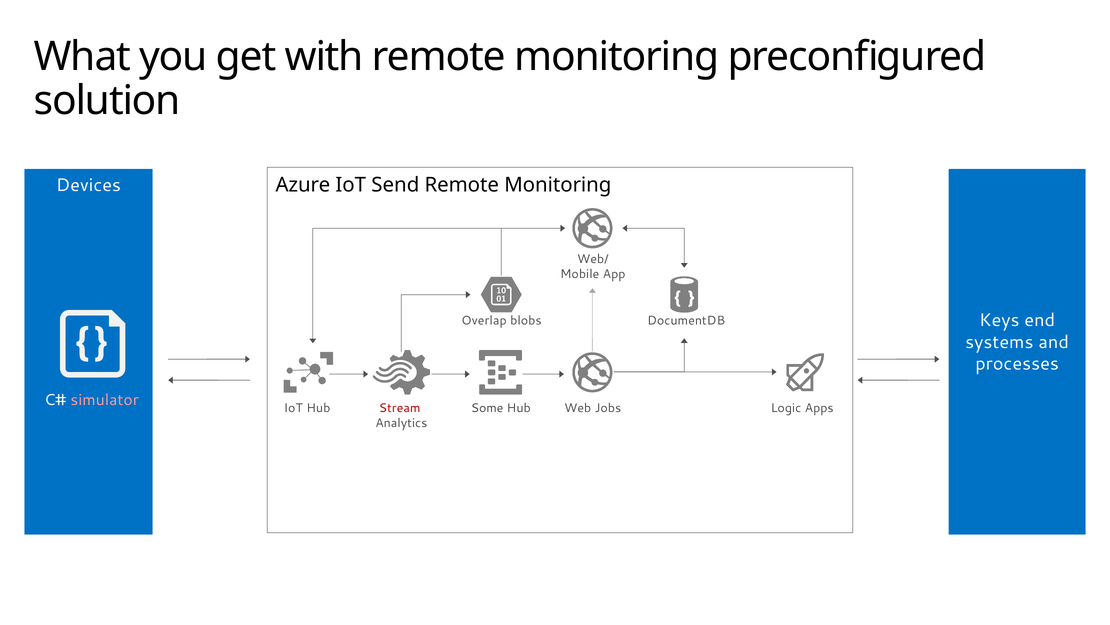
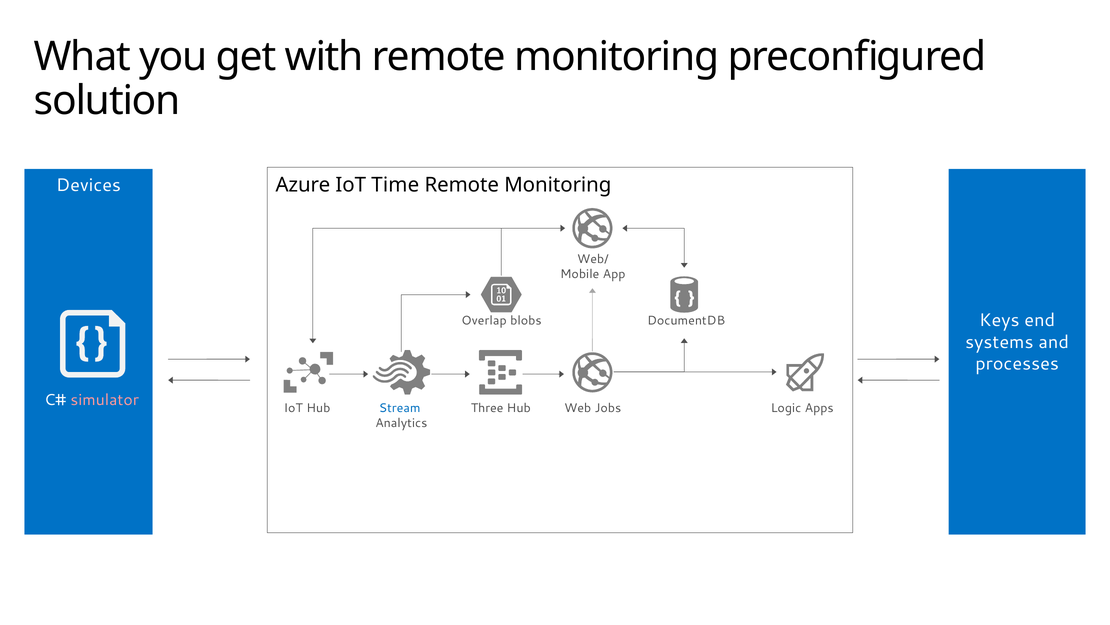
Send: Send -> Time (395, 185)
Stream colour: red -> blue (400, 408)
Some: Some -> Three (487, 408)
